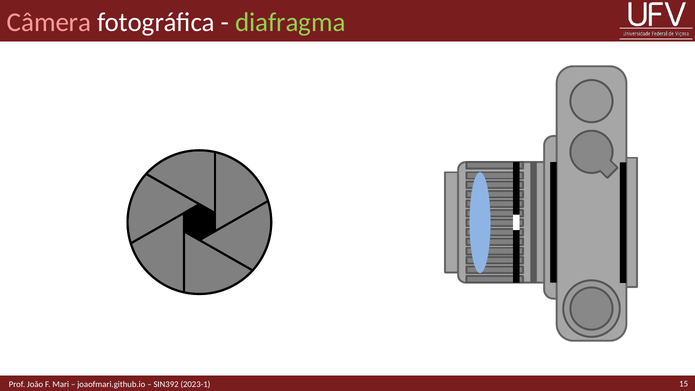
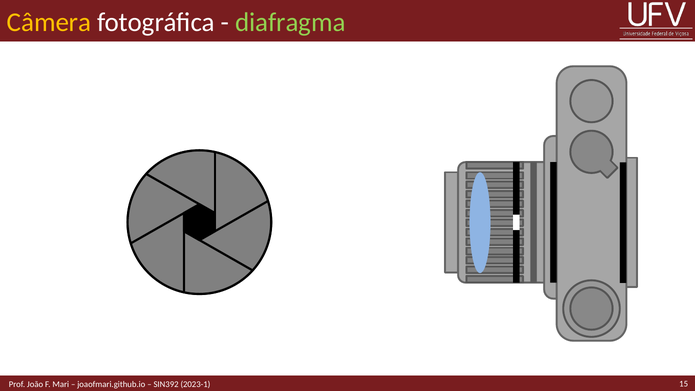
Câmera colour: pink -> yellow (49, 22)
